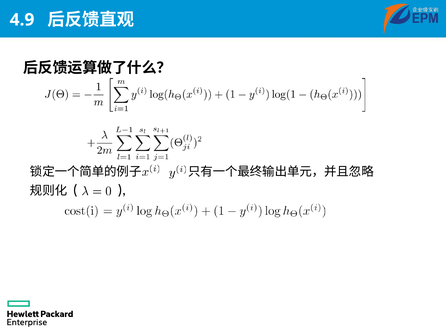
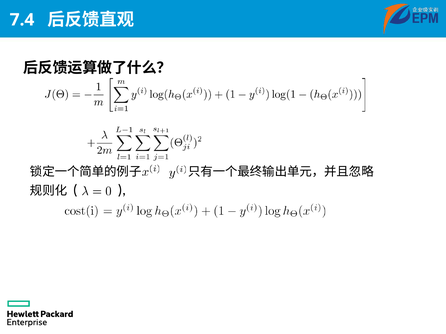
4.9: 4.9 -> 7.4 (22, 20)
